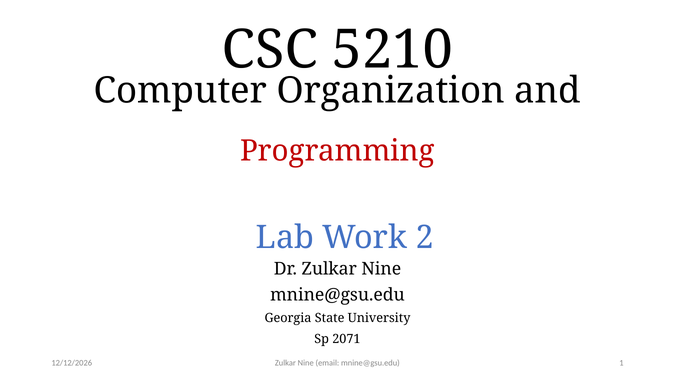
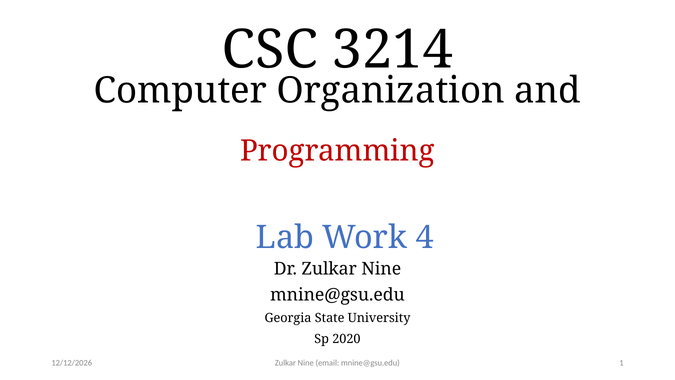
5210: 5210 -> 3214 (392, 50)
2: 2 -> 4 (425, 237)
2071: 2071 -> 2020 (346, 339)
